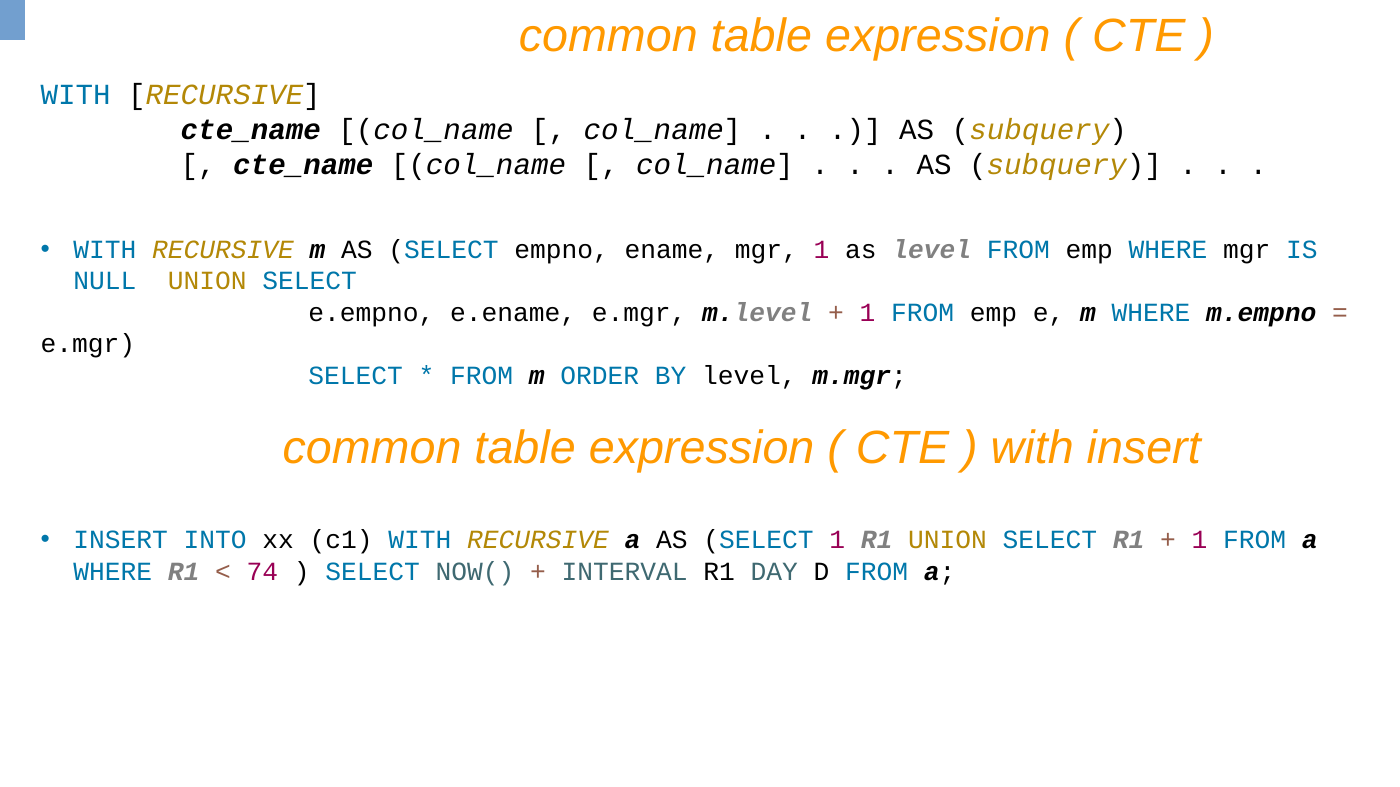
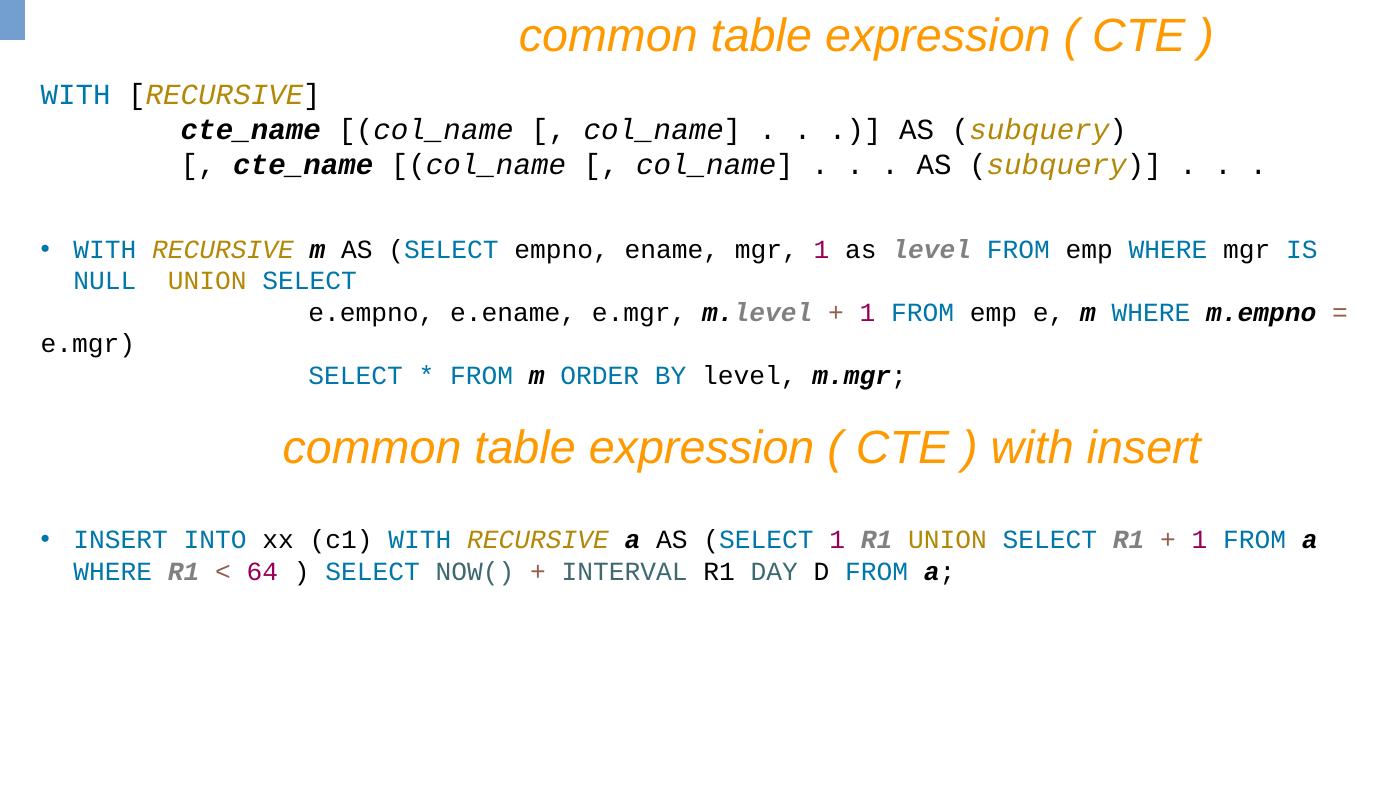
74: 74 -> 64 (262, 572)
